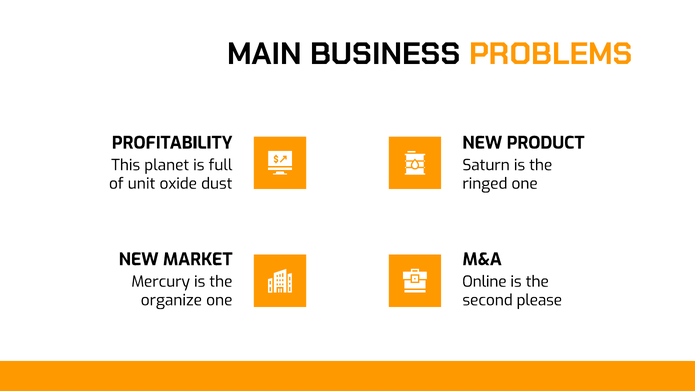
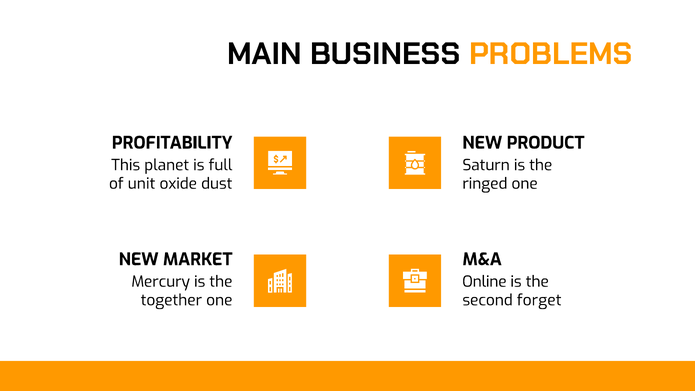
organize: organize -> together (171, 300)
please: please -> forget (539, 300)
